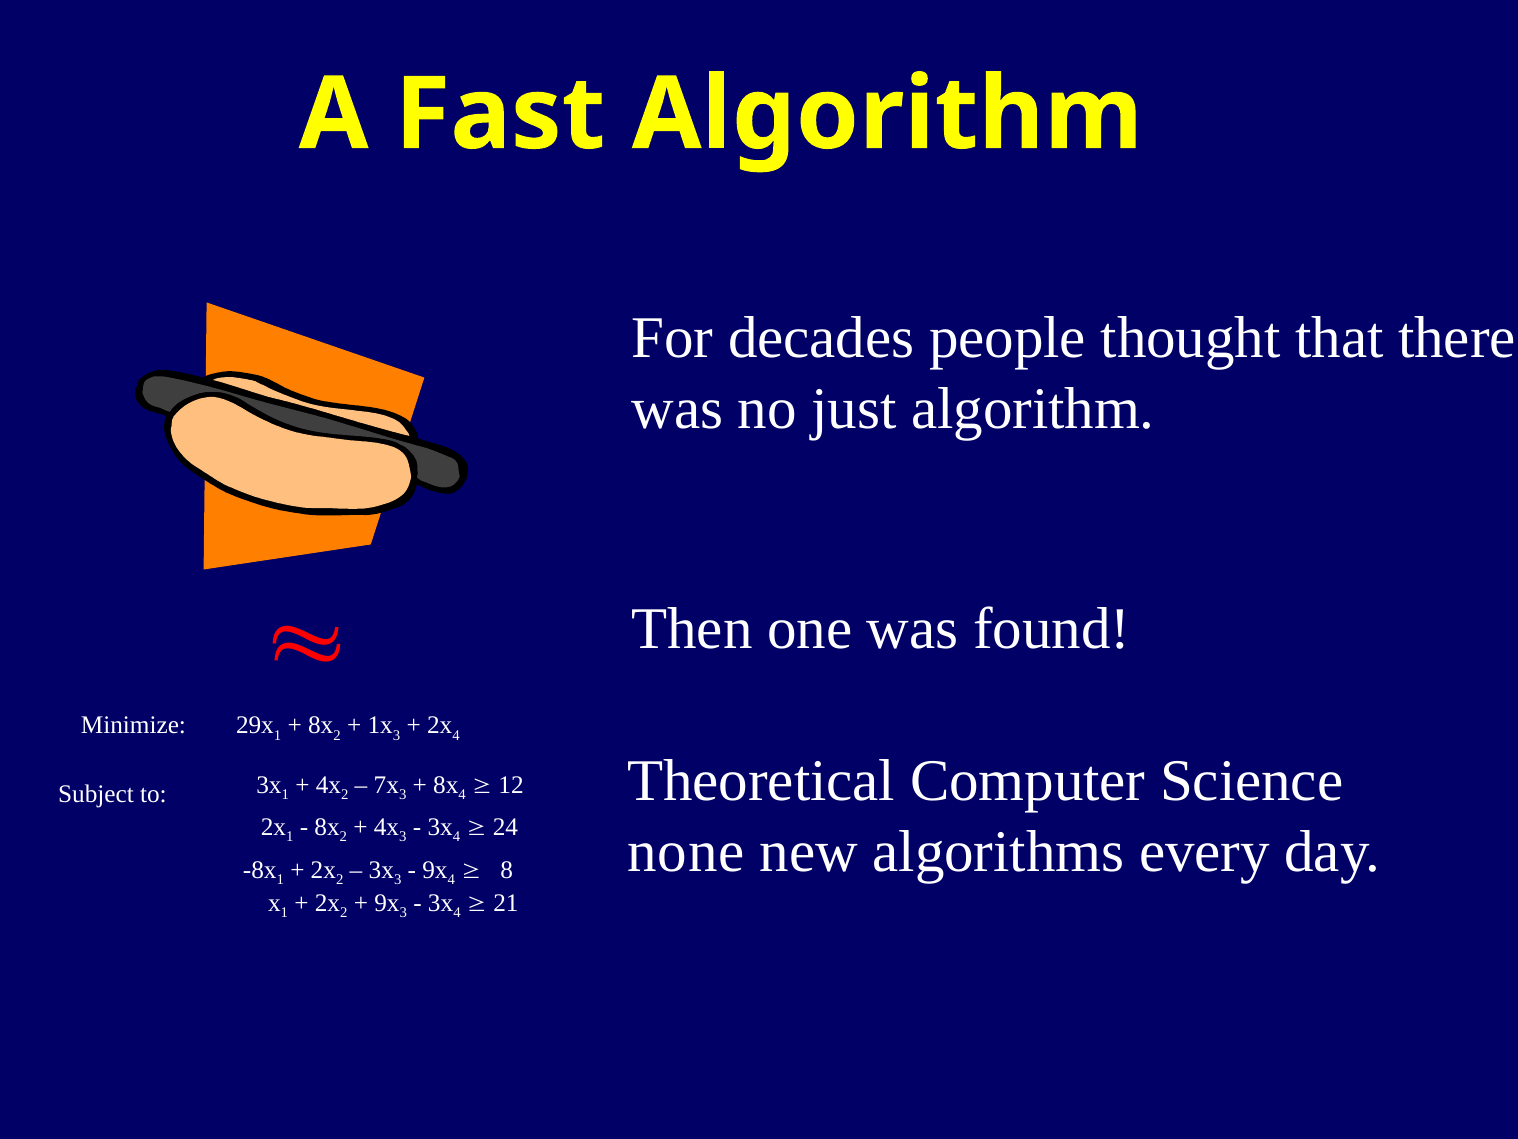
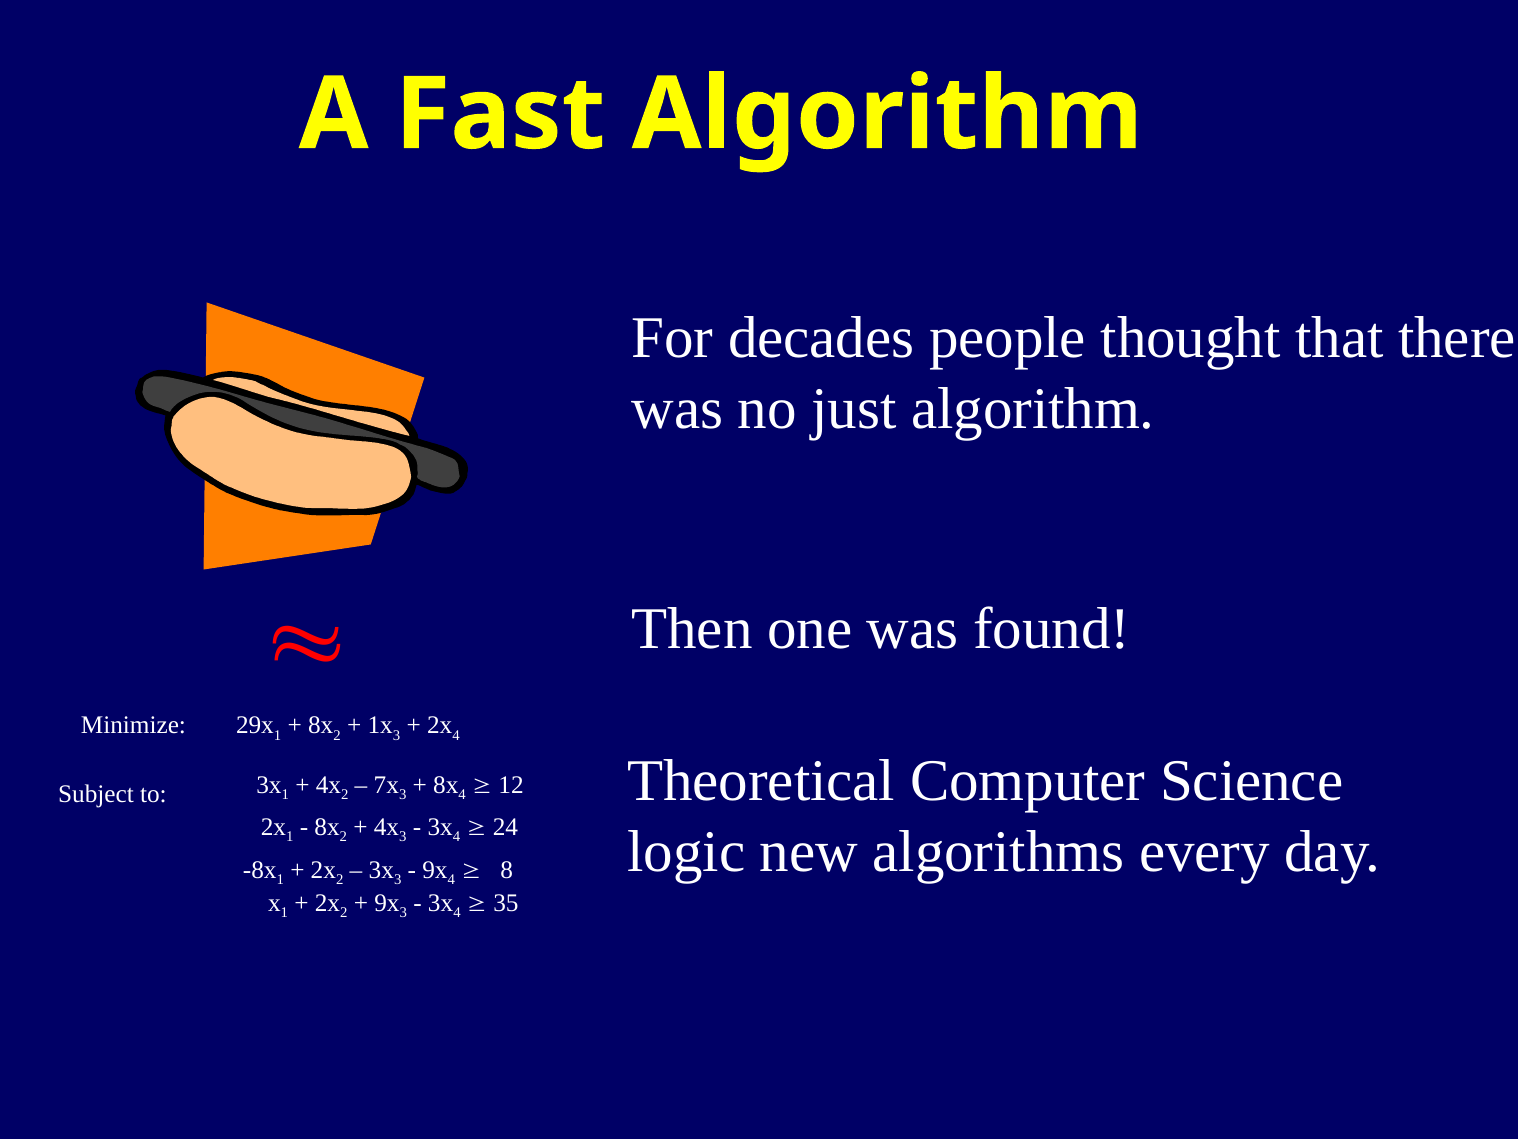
none: none -> logic (686, 852)
21: 21 -> 35 (506, 902)
